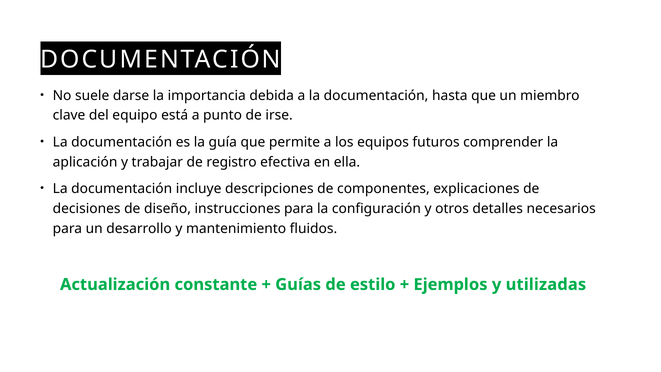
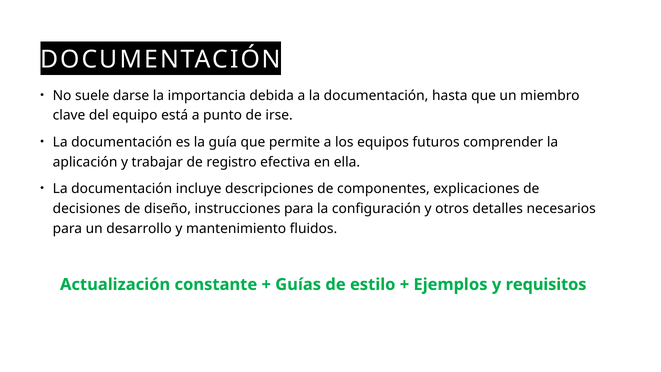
utilizadas: utilizadas -> requisitos (546, 284)
